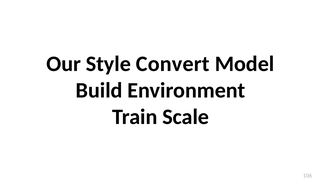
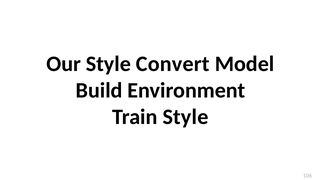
Train Scale: Scale -> Style (185, 117)
